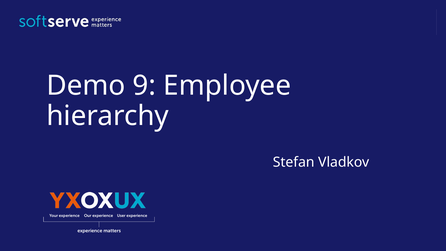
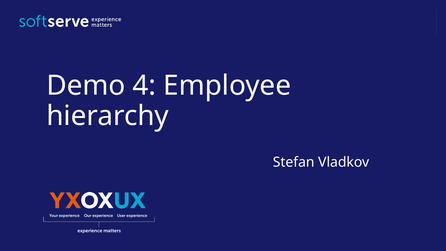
9: 9 -> 4 (144, 86)
